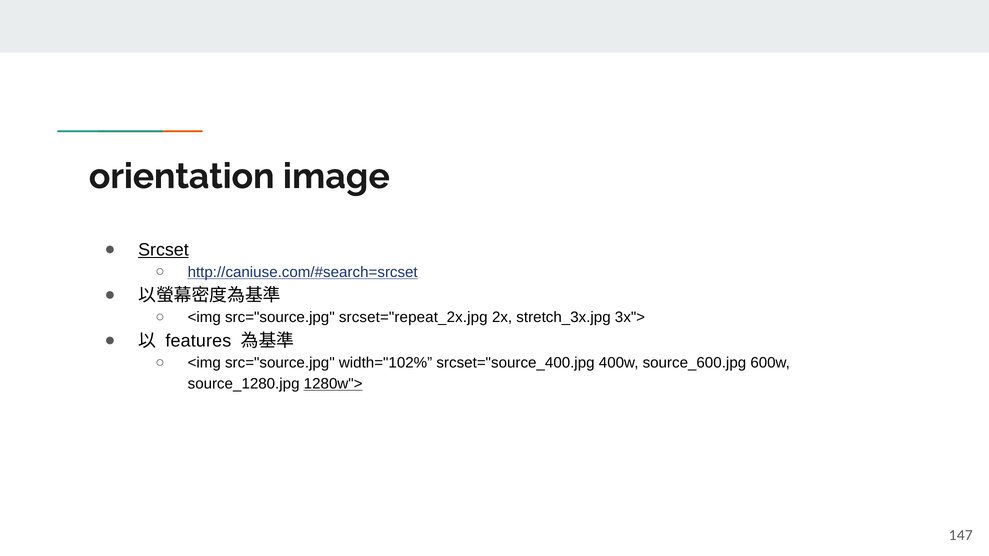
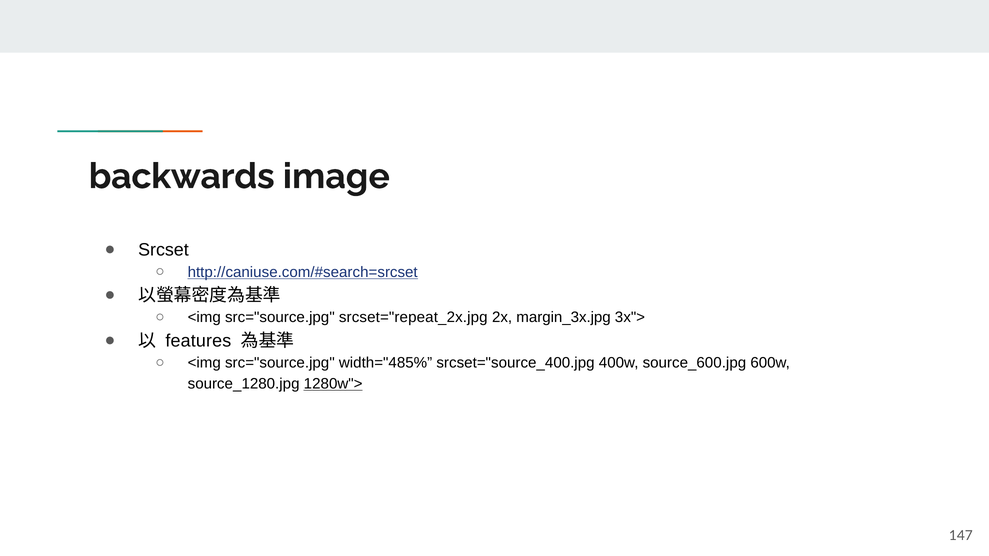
orientation: orientation -> backwards (182, 176)
Srcset underline: present -> none (163, 250)
stretch_3x.jpg: stretch_3x.jpg -> margin_3x.jpg (564, 318)
width="102%: width="102% -> width="485% (386, 363)
